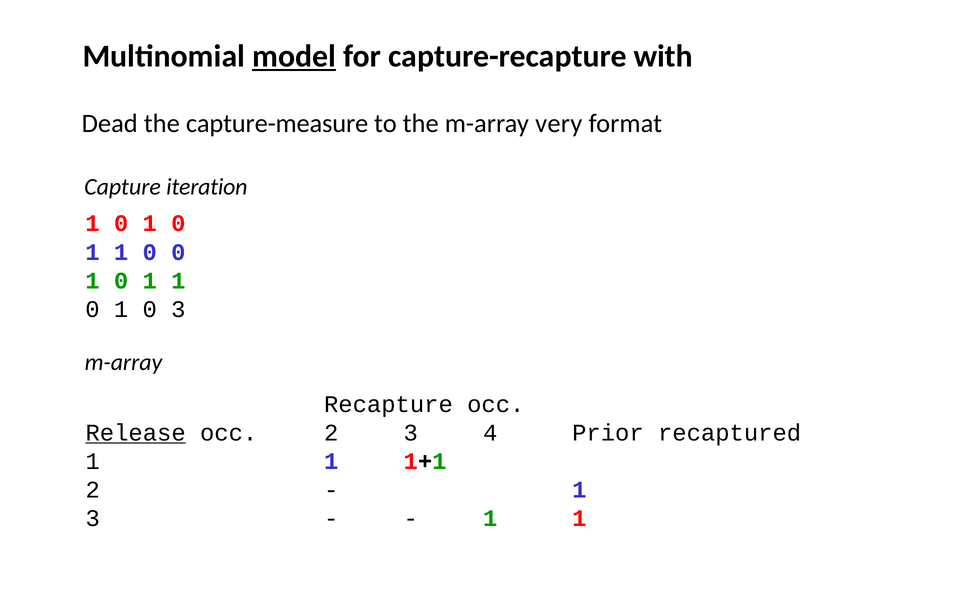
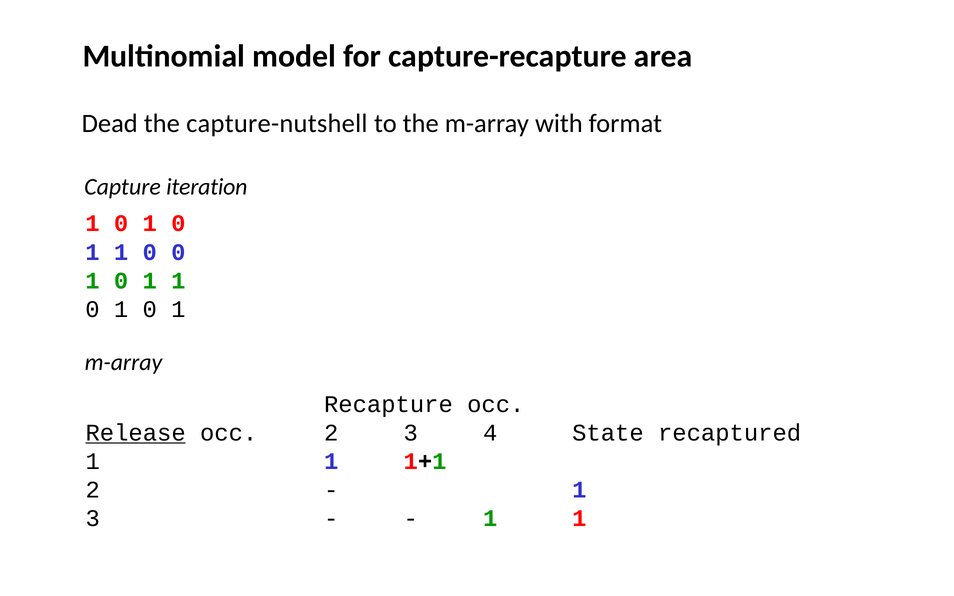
model underline: present -> none (294, 56)
with: with -> area (663, 56)
capture-measure: capture-measure -> capture-nutshell (277, 124)
very: very -> with (559, 124)
3: 3 -> 1 (178, 310)
Prior: Prior -> State (608, 433)
